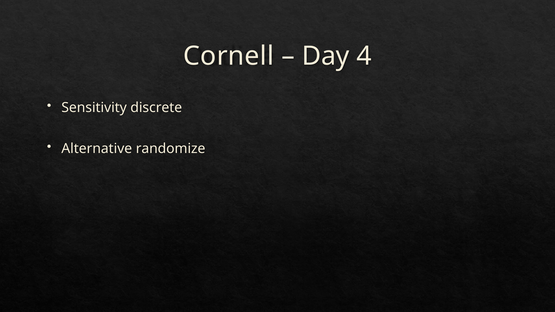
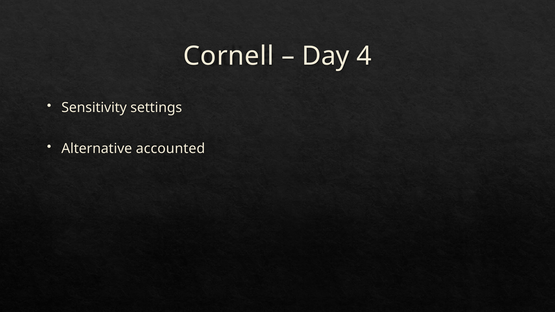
discrete: discrete -> settings (156, 108)
randomize: randomize -> accounted (170, 149)
